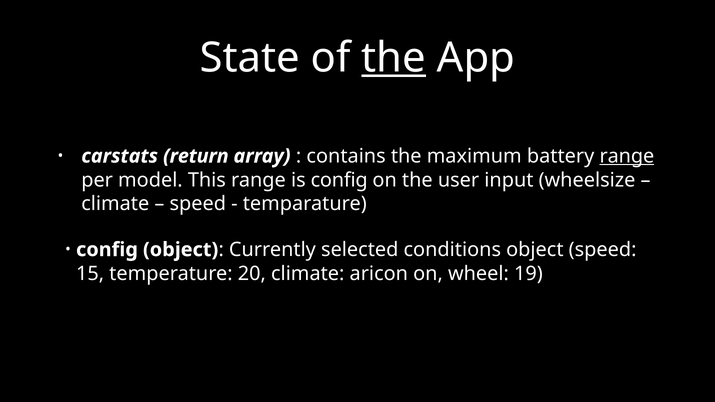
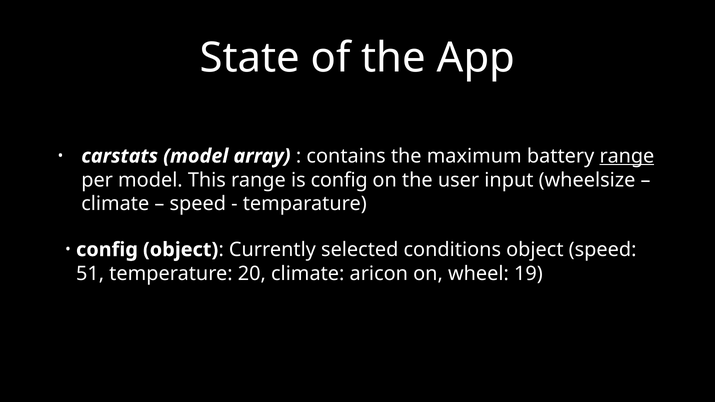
the underline: present -> none (394, 58)
carstats return: return -> model (196, 156)
15: 15 -> 51 (90, 274)
